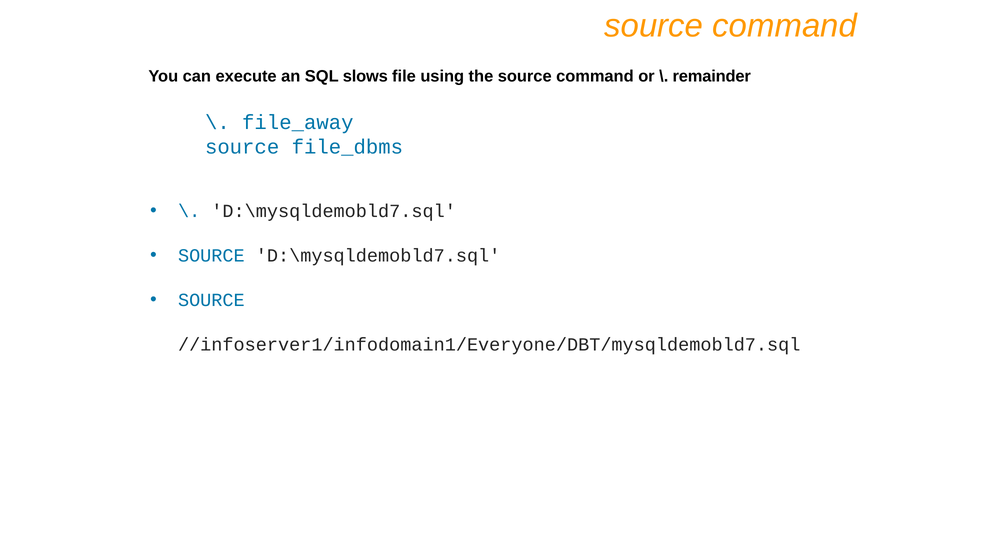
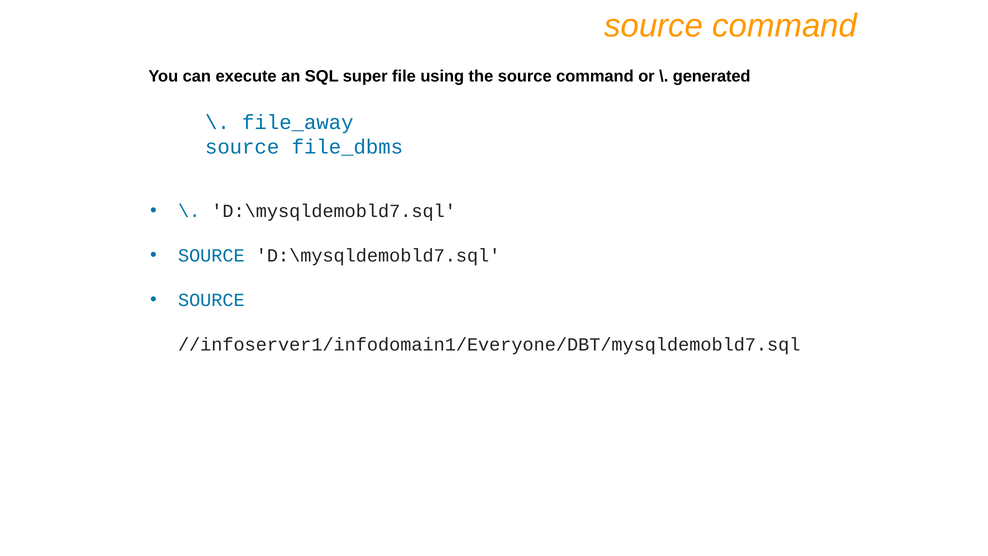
slows: slows -> super (365, 76)
remainder: remainder -> generated (712, 76)
